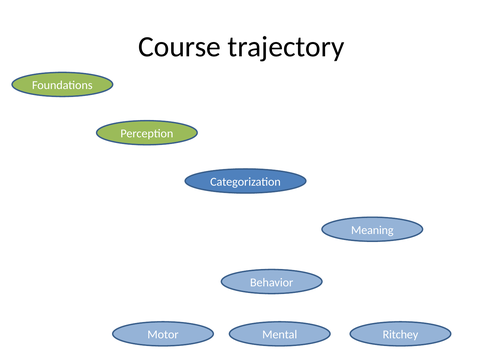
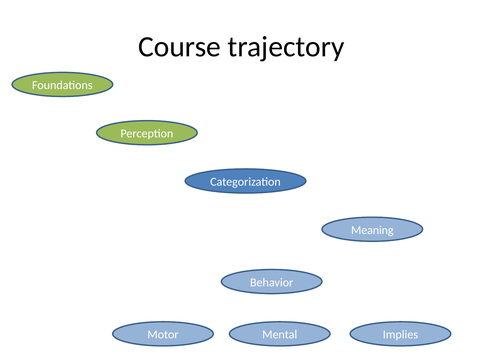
Ritchey: Ritchey -> Implies (400, 335)
